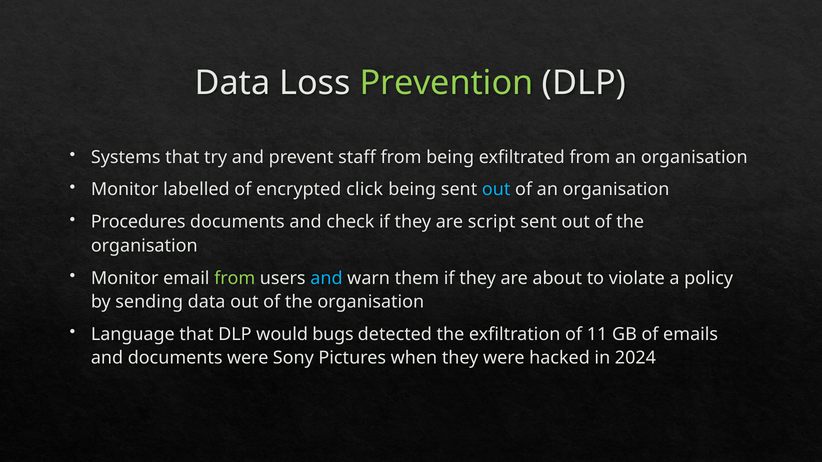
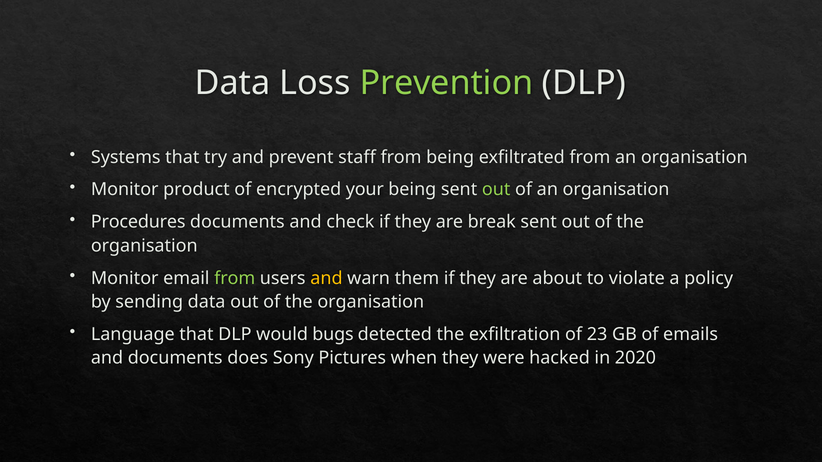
labelled: labelled -> product (196, 190)
click: click -> your (365, 190)
out colour: light blue -> light green (496, 190)
script: script -> break (492, 222)
and colour: light blue -> yellow (326, 278)
11: 11 -> 23 (597, 334)
documents were: were -> does (248, 358)
2024: 2024 -> 2020 (635, 358)
